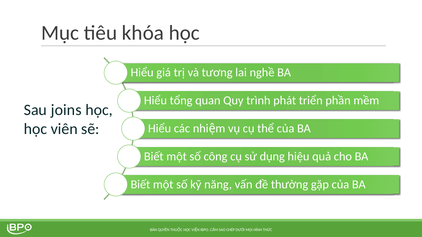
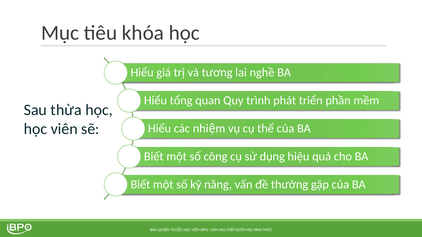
joins: joins -> thừa (66, 110)
